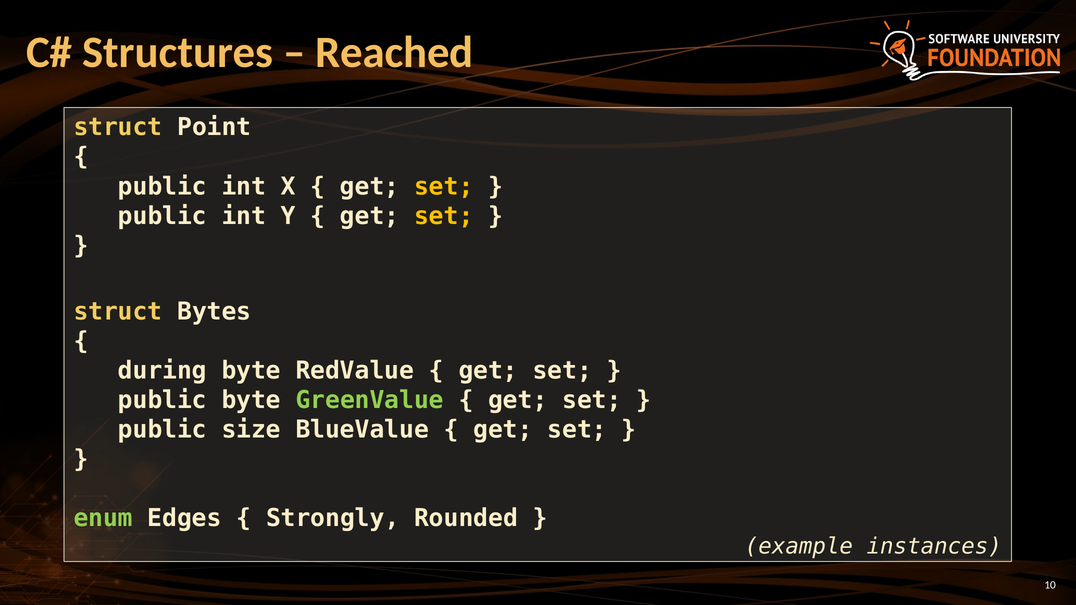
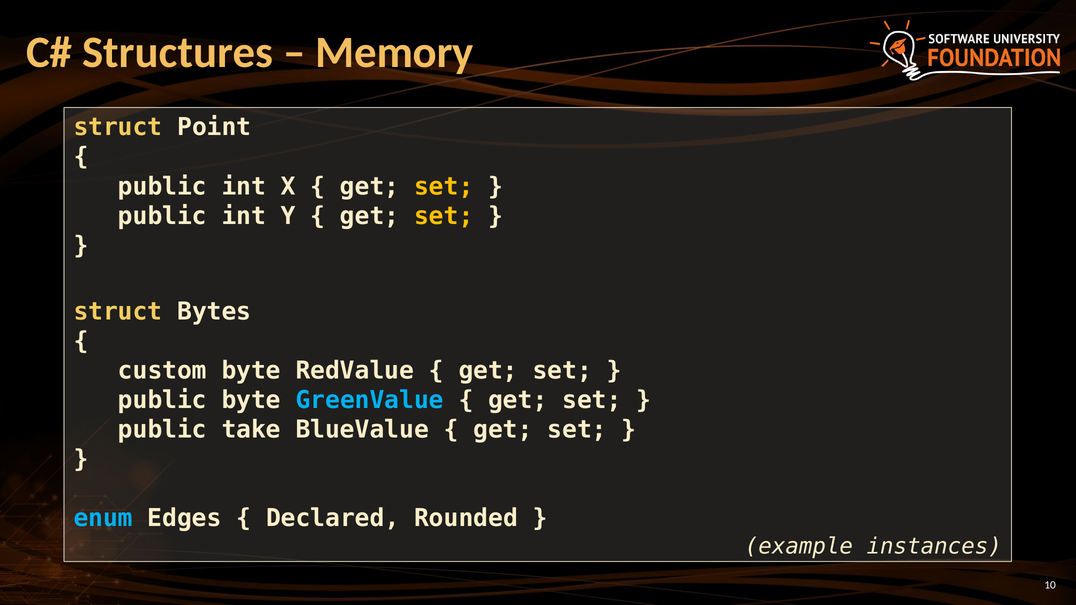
Reached: Reached -> Memory (395, 52)
during: during -> custom (162, 371)
GreenValue colour: light green -> light blue (370, 400)
size: size -> take (251, 430)
enum colour: light green -> light blue (103, 519)
Strongly: Strongly -> Declared (333, 519)
